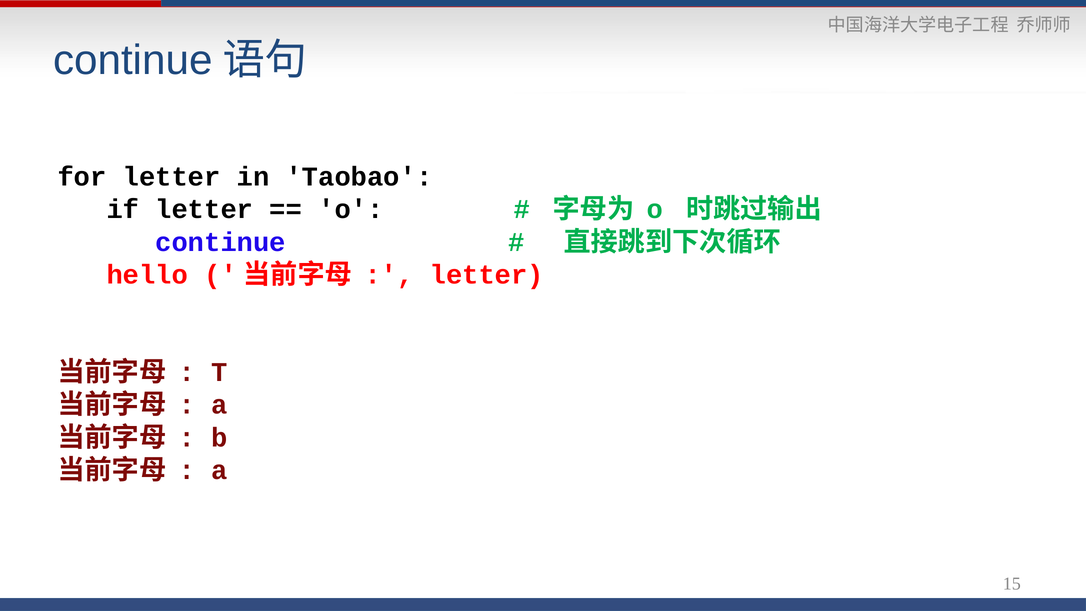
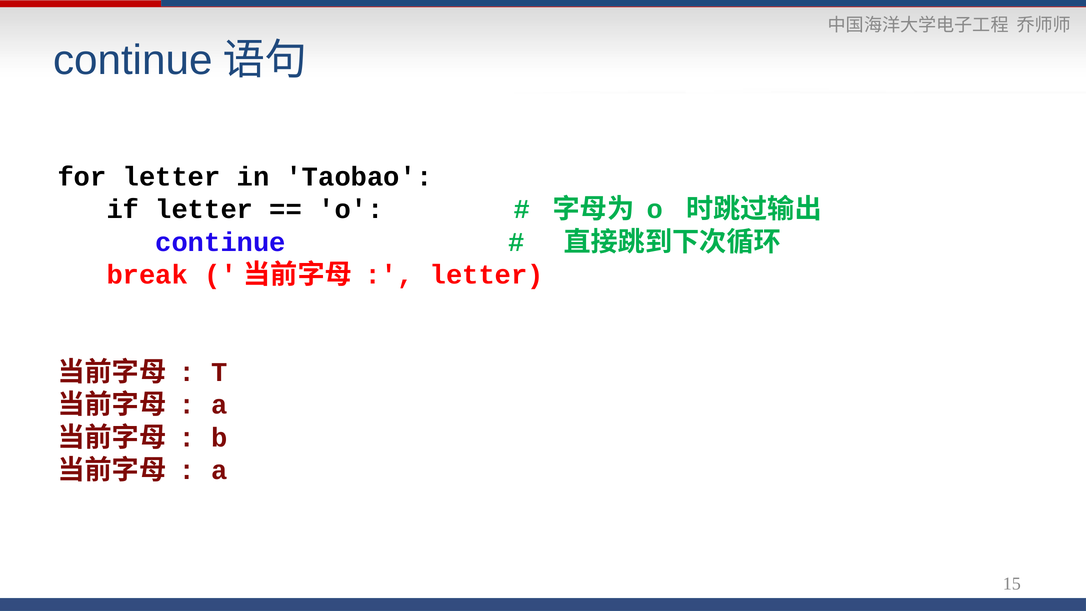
hello: hello -> break (147, 275)
